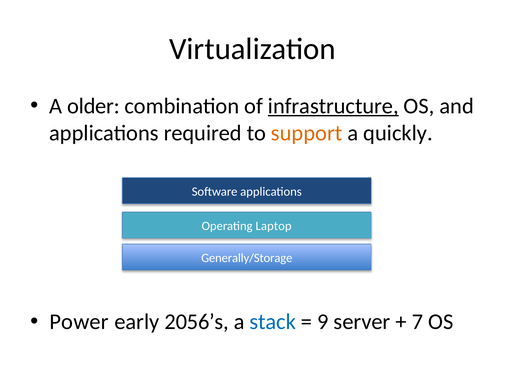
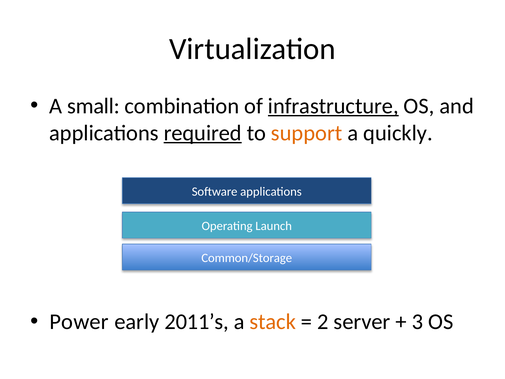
older: older -> small (94, 106)
required underline: none -> present (203, 133)
Laptop: Laptop -> Launch (274, 226)
Generally/Storage: Generally/Storage -> Common/Storage (247, 258)
2056’s: 2056’s -> 2011’s (197, 322)
stack colour: blue -> orange (273, 322)
9: 9 -> 2 (323, 322)
7: 7 -> 3 (417, 322)
